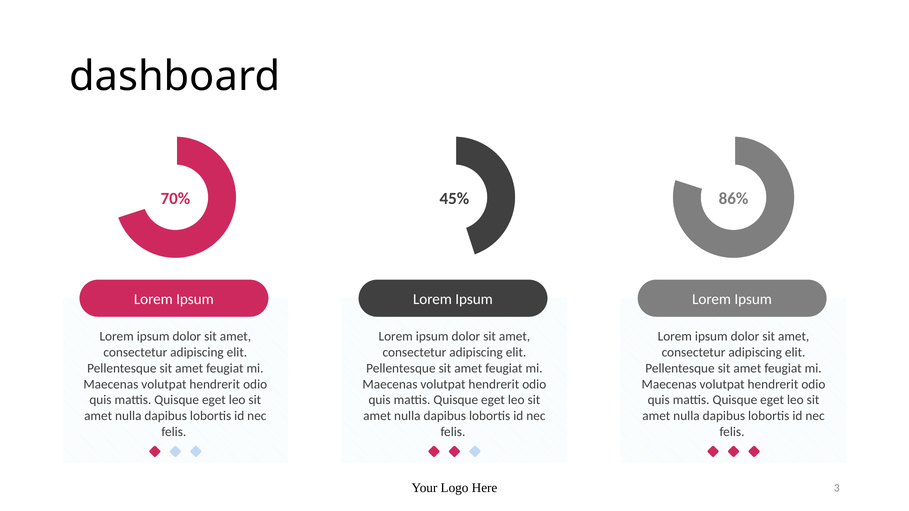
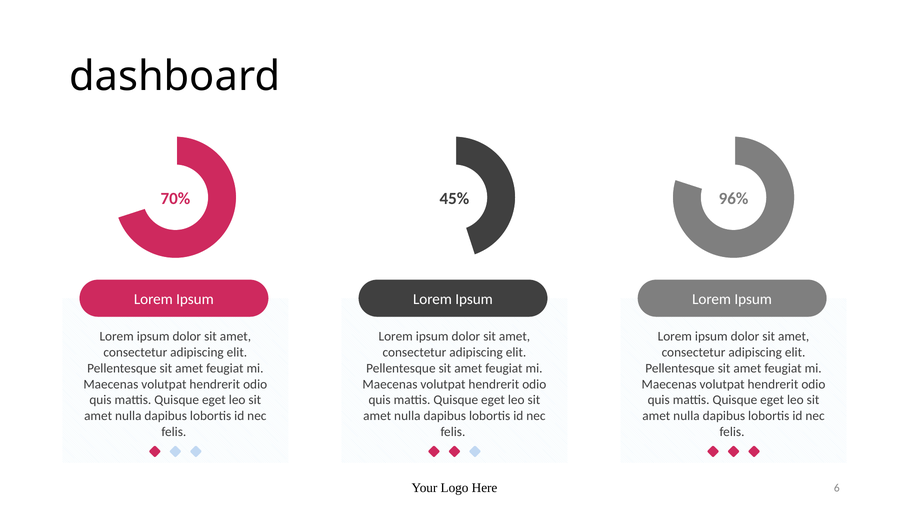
86%: 86% -> 96% (734, 199)
3: 3 -> 6 (837, 488)
